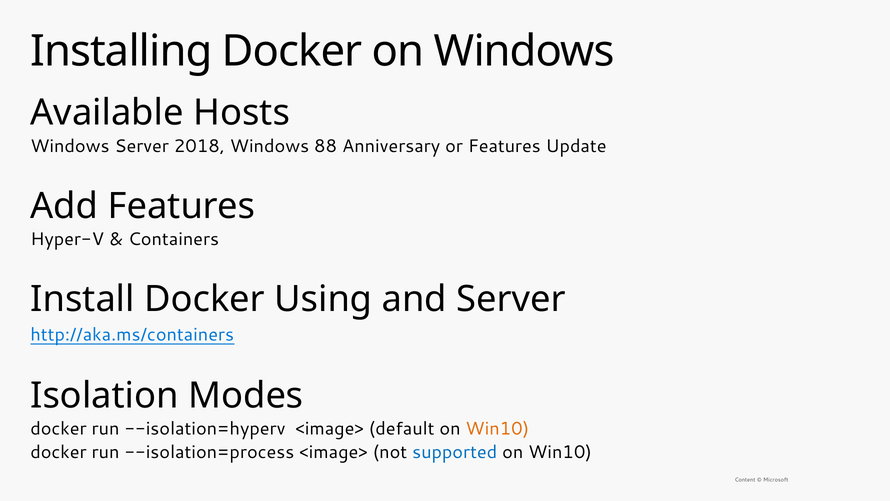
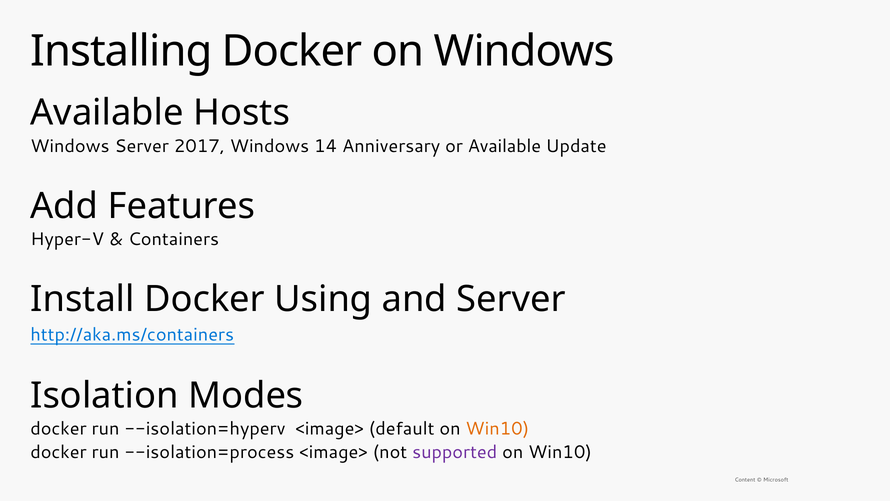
2018: 2018 -> 2017 (199, 146)
88: 88 -> 14 (326, 146)
or Features: Features -> Available (504, 146)
supported colour: blue -> purple (455, 452)
